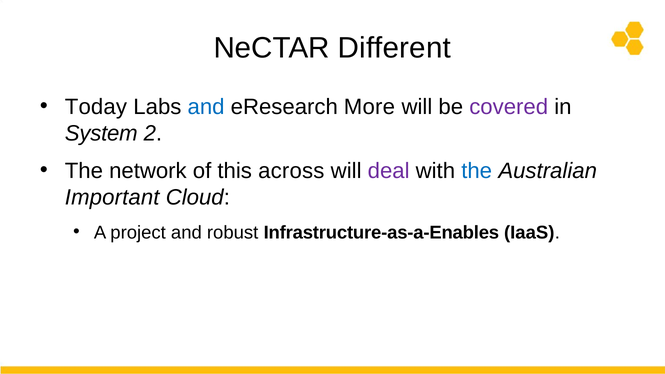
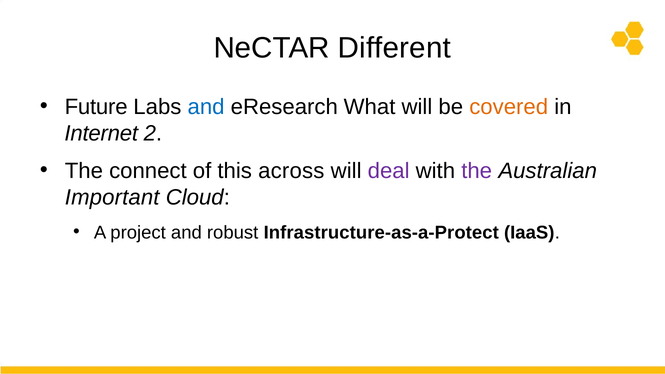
Today: Today -> Future (96, 107)
More: More -> What (370, 107)
covered colour: purple -> orange (509, 107)
System: System -> Internet (101, 133)
network: network -> connect (148, 171)
the colour: blue -> purple (477, 171)
Infrastructure-as-a-Enables: Infrastructure-as-a-Enables -> Infrastructure-as-a-Protect (381, 232)
